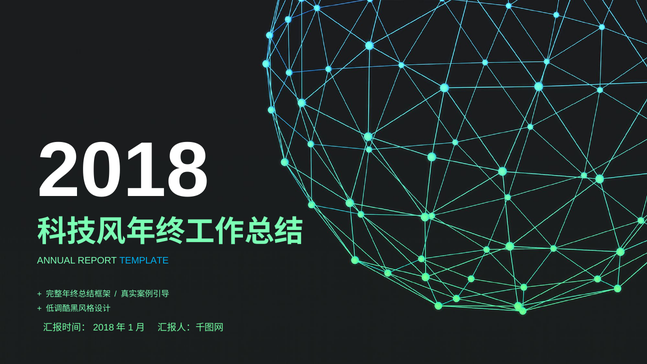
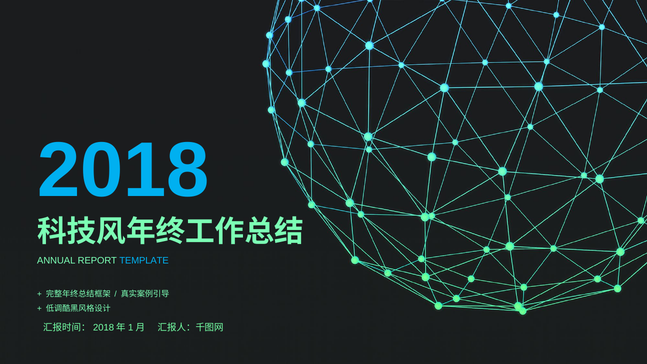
2018 colour: white -> light blue (123, 171)
